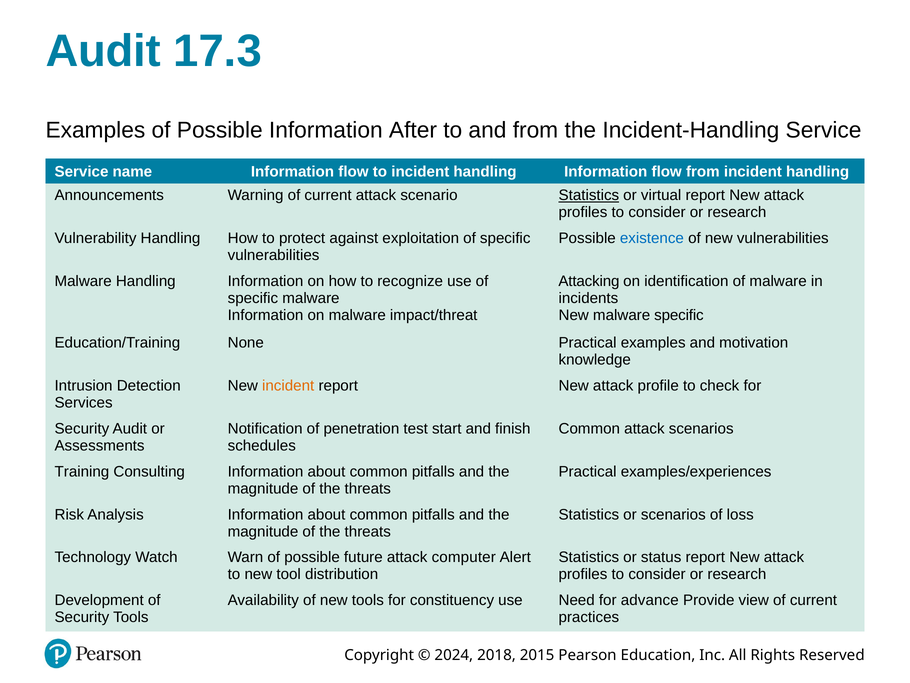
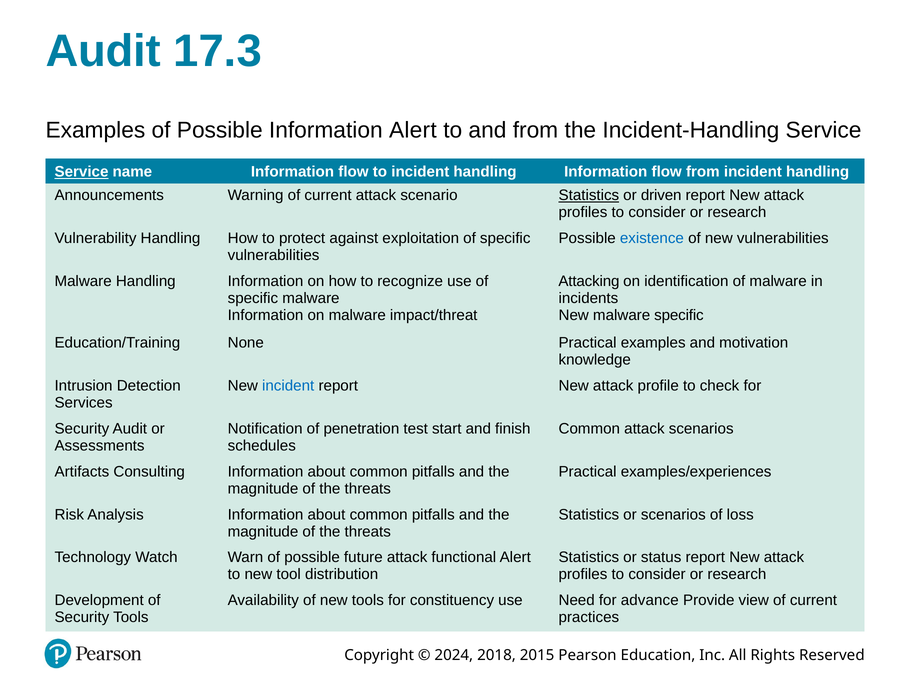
Information After: After -> Alert (413, 130)
Service underline: none -> present (82, 172)
virtual: virtual -> driven (661, 195)
incident colour: orange -> blue (288, 385)
Training: Training -> Artifacts (82, 471)
computer: computer -> functional (464, 557)
